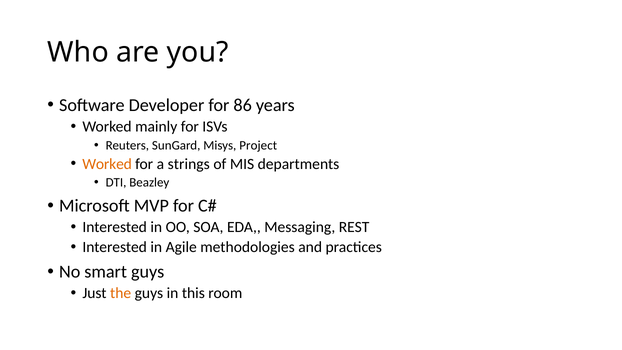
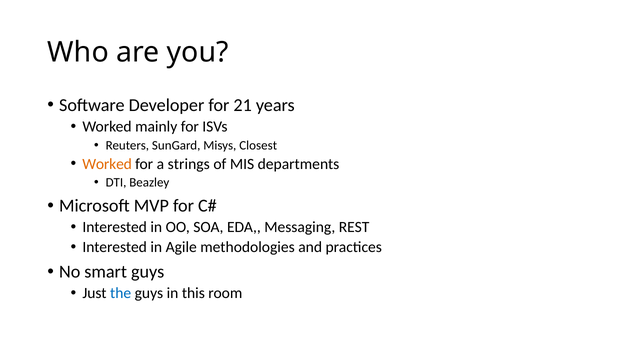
86: 86 -> 21 (243, 105)
Project: Project -> Closest (258, 145)
the colour: orange -> blue (121, 293)
